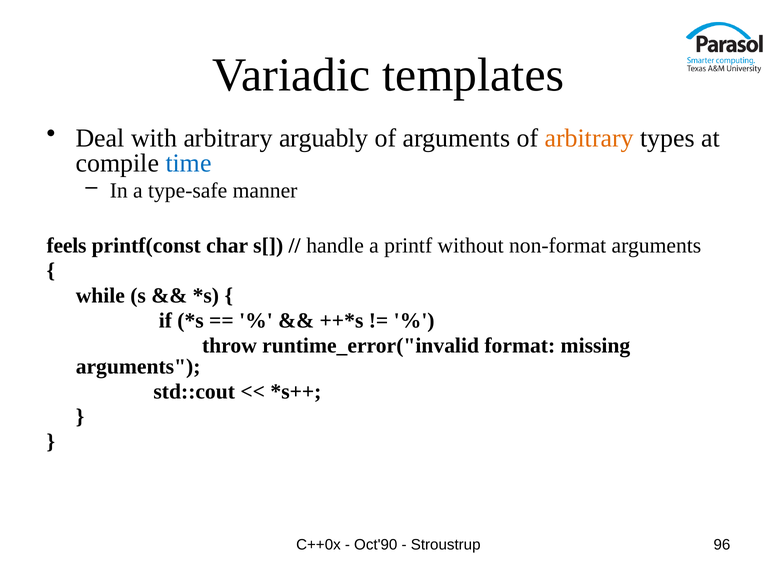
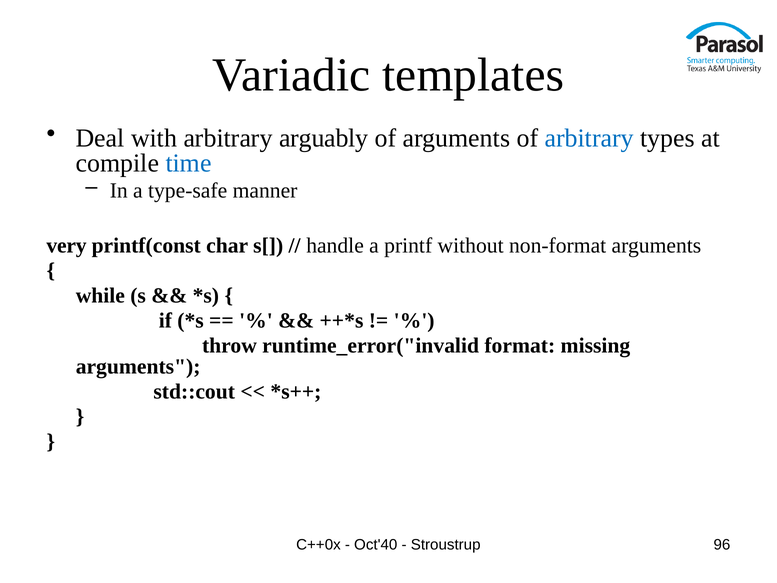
arbitrary colour: orange -> blue (589, 138)
feels: feels -> very (67, 245)
Oct'90: Oct'90 -> Oct'40 (376, 545)
